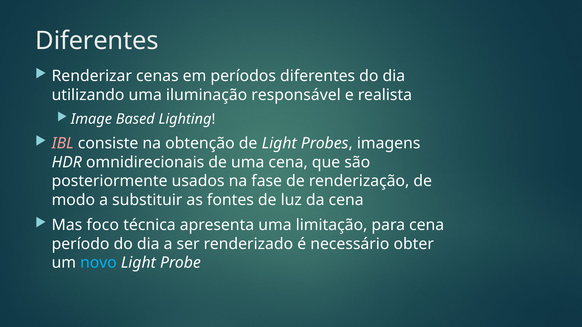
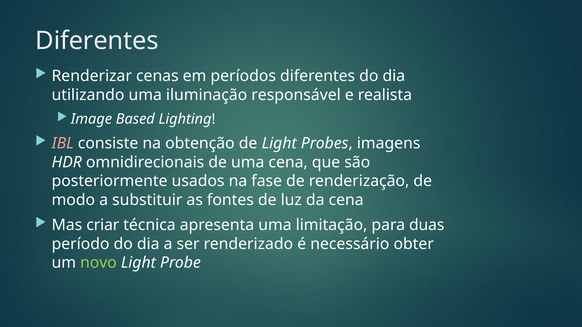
foco: foco -> criar (103, 225)
para cena: cena -> duas (427, 225)
novo colour: light blue -> light green (98, 263)
